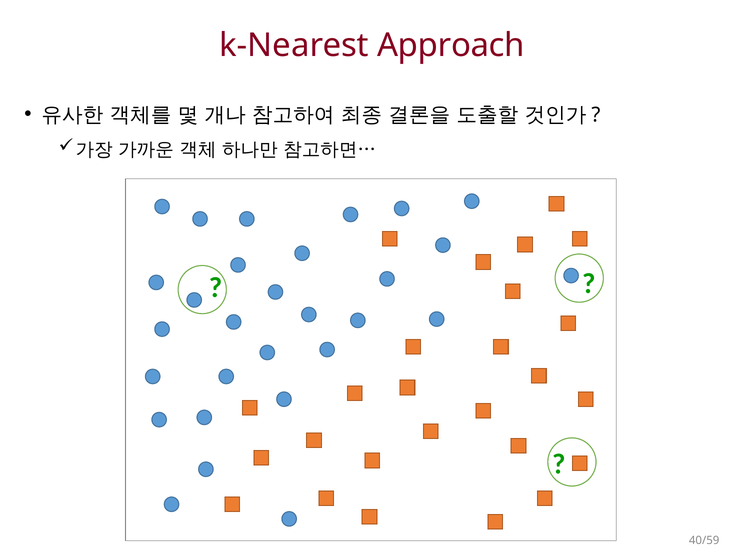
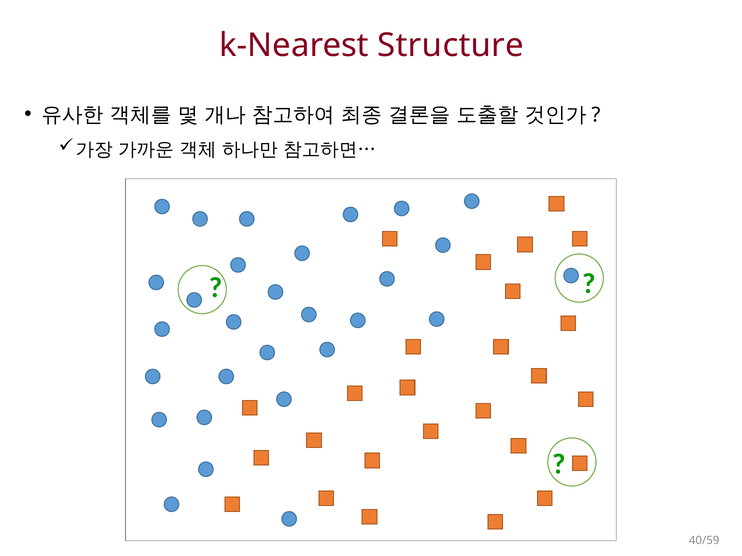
Approach: Approach -> Structure (451, 45)
